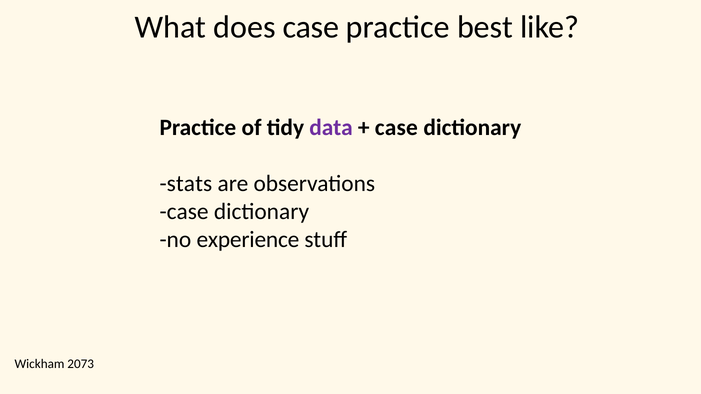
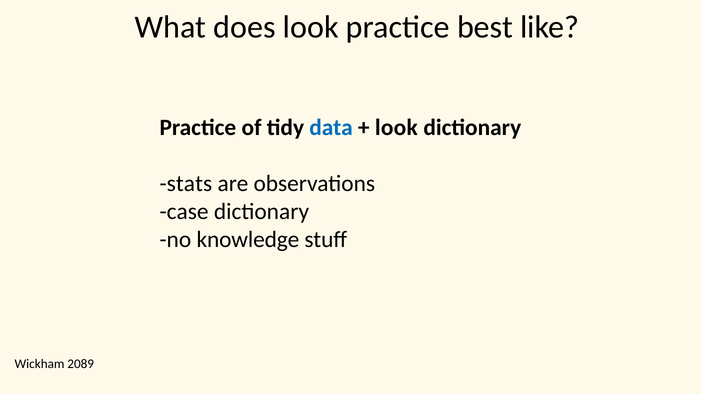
does case: case -> look (311, 27)
data colour: purple -> blue (331, 128)
case: case -> look (396, 128)
experience: experience -> knowledge (248, 240)
2073: 2073 -> 2089 (81, 364)
